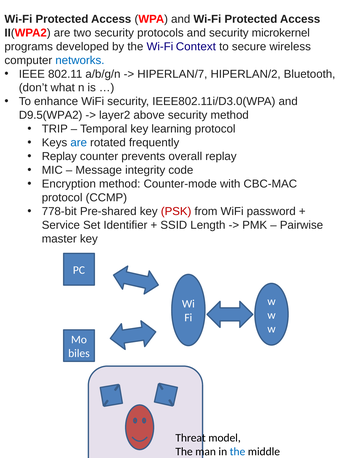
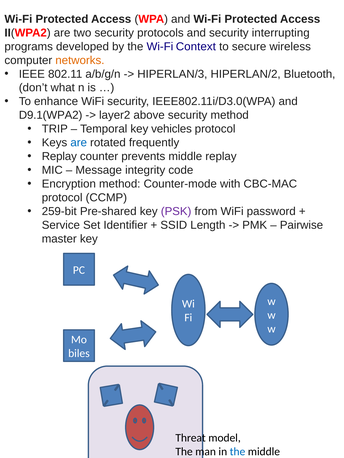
microkernel: microkernel -> interrupting (281, 33)
networks colour: blue -> orange (80, 60)
HIPERLAN/7: HIPERLAN/7 -> HIPERLAN/3 (172, 74)
D9.5(WPA2: D9.5(WPA2 -> D9.1(WPA2 (51, 115)
learning: learning -> vehicles (172, 129)
prevents overall: overall -> middle (185, 157)
778-bit: 778-bit -> 259-bit (59, 212)
PSK colour: red -> purple (176, 212)
